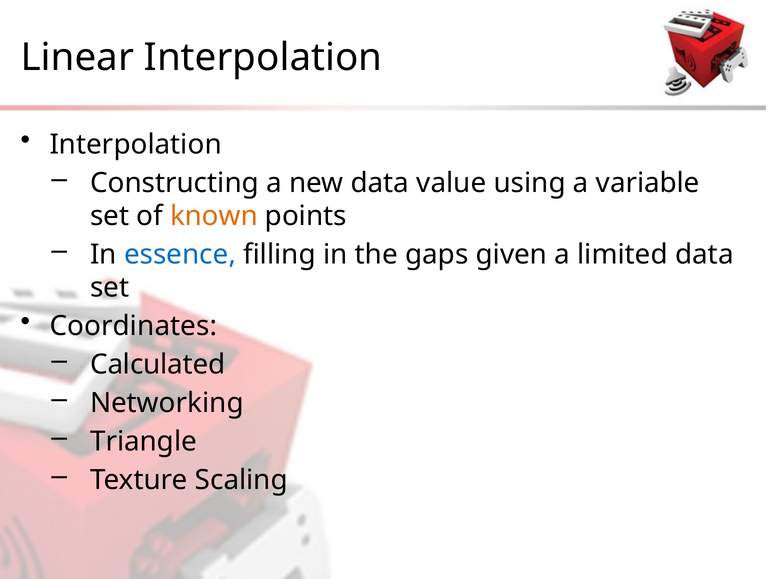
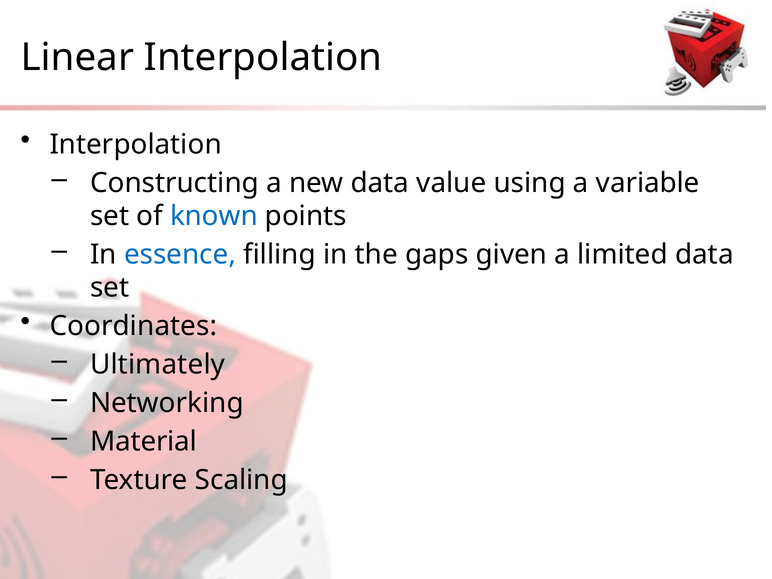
known colour: orange -> blue (214, 216)
Calculated: Calculated -> Ultimately (158, 365)
Triangle: Triangle -> Material (144, 442)
